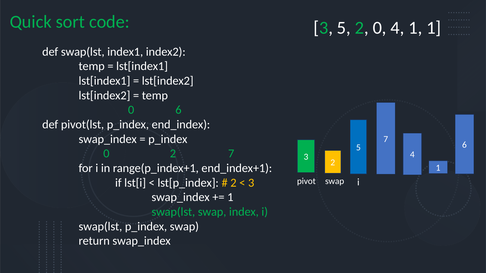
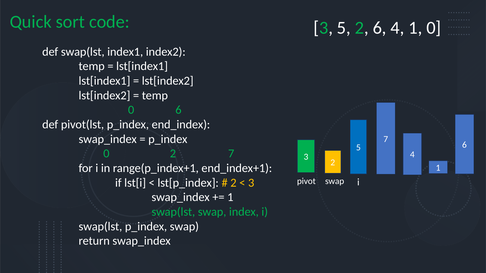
2 0: 0 -> 6 (380, 28)
1 1: 1 -> 0 (434, 28)
